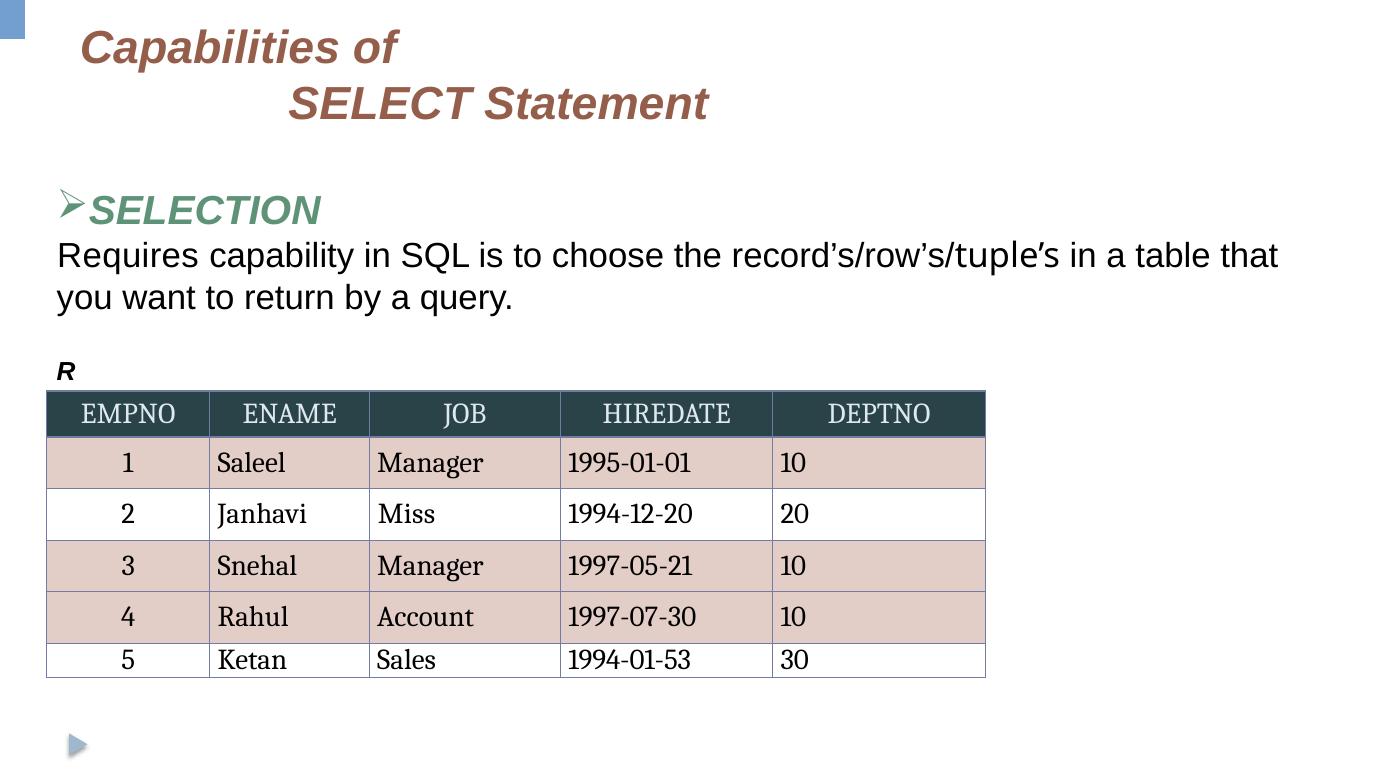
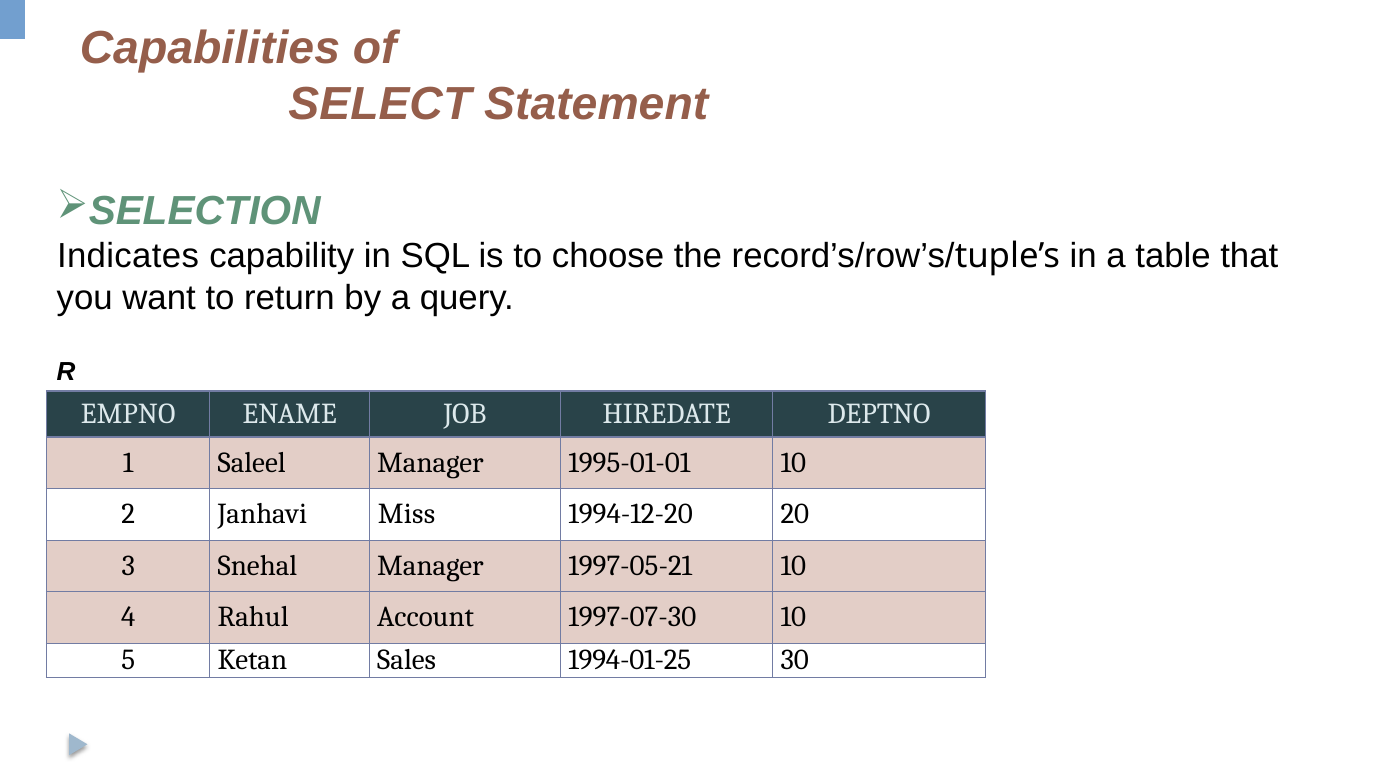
Requires: Requires -> Indicates (128, 256)
1994-01-53: 1994-01-53 -> 1994-01-25 (630, 661)
